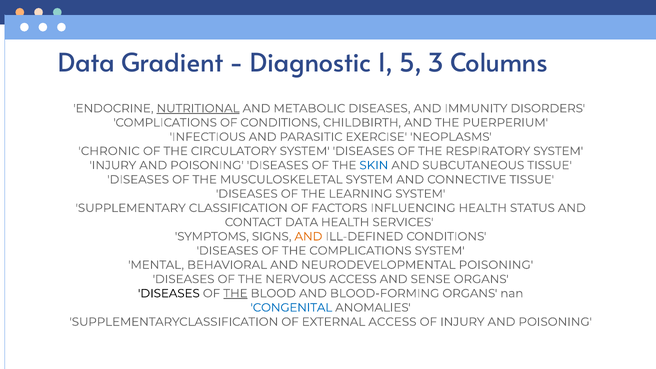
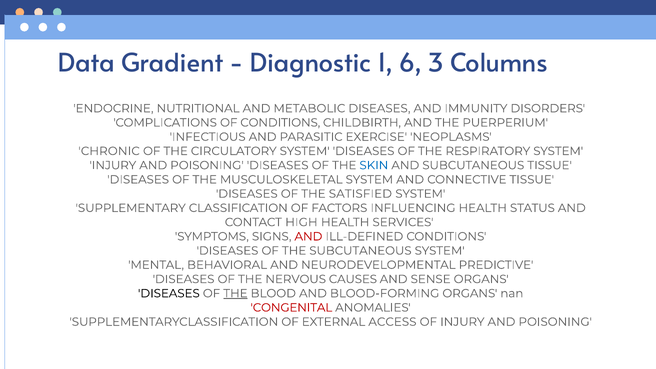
5: 5 -> 6 (410, 63)
NUTRITIONAL underline: present -> none (198, 108)
LEARNING: LEARNING -> SATISFIED (360, 194)
CONTACT DATA: DATA -> HIGH (301, 222)
AND colour: orange -> red (308, 236)
THE COMPLICATIONS: COMPLICATIONS -> SUBCUTANEOUS (360, 251)
NEURODEVELOPMENTAL POISONING: POISONING -> PREDICTIVE (496, 265)
NERVOUS ACCESS: ACCESS -> CAUSES (353, 279)
CONGENITAL colour: blue -> red (291, 308)
